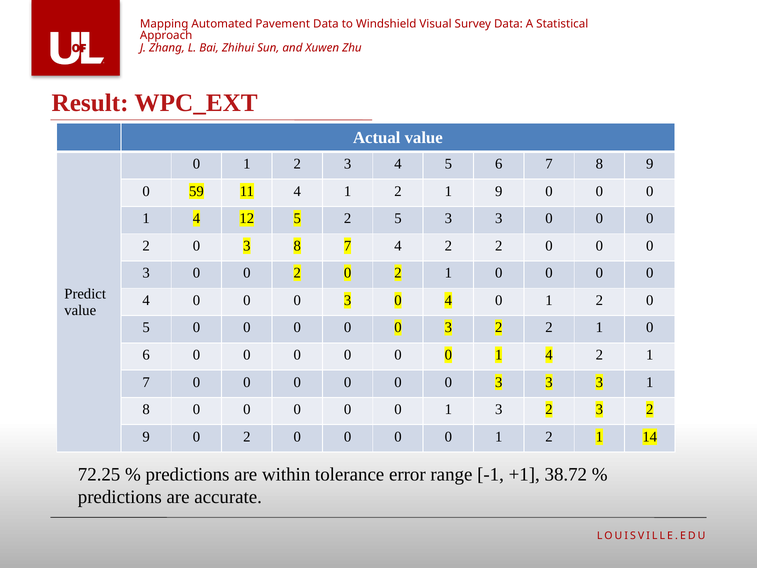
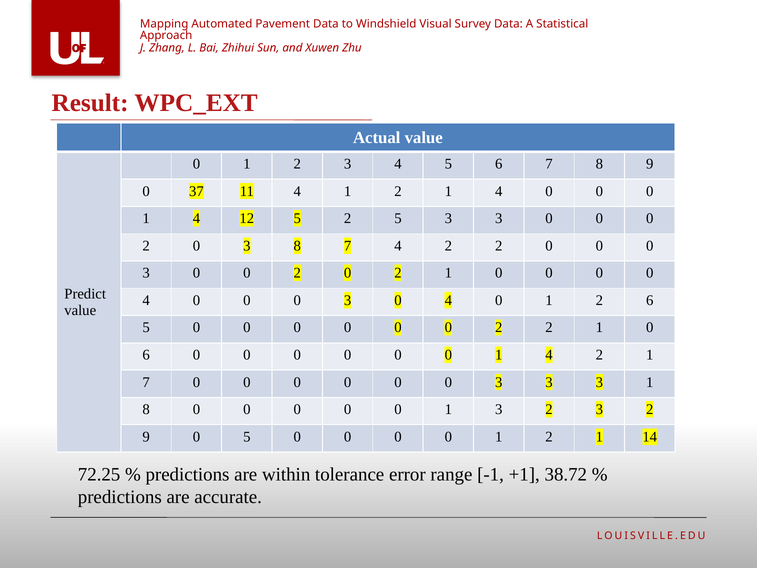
59: 59 -> 37 (196, 191)
2 1 9: 9 -> 4 (499, 191)
1 2 0: 0 -> 6 (650, 300)
3: 3 -> 0 (448, 327)
9 0 2: 2 -> 5 (247, 437)
